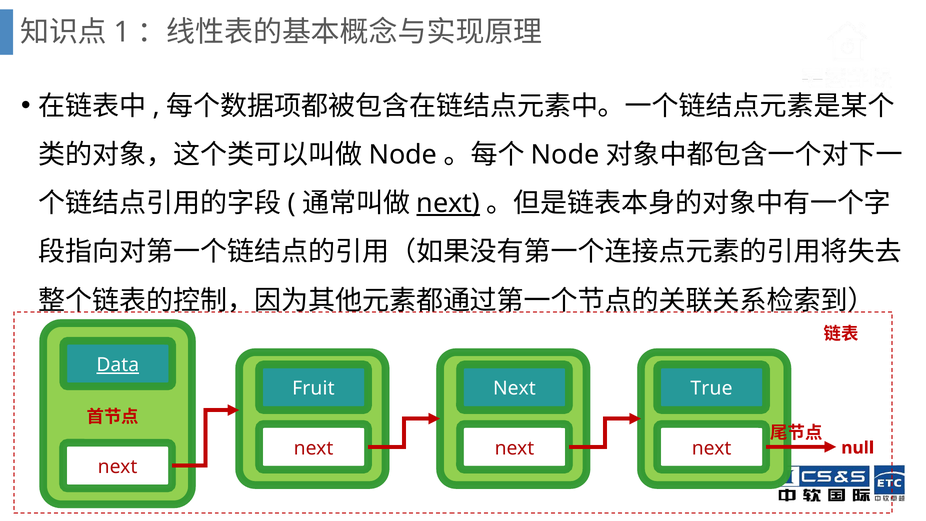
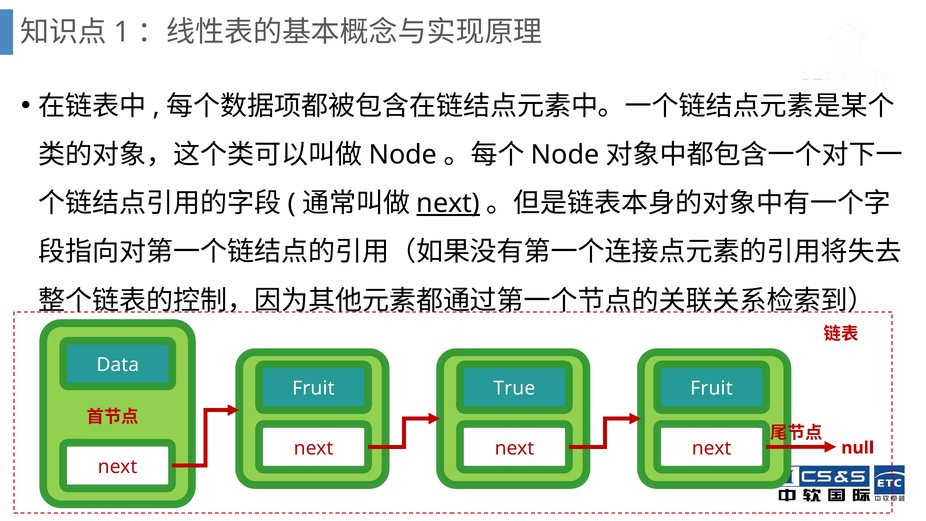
Data underline: present -> none (118, 365)
Next: Next -> True (514, 389)
True: True -> Fruit (711, 389)
